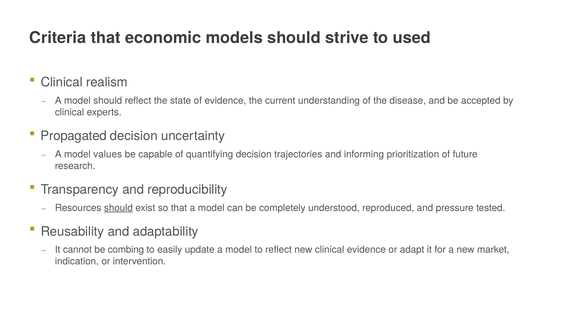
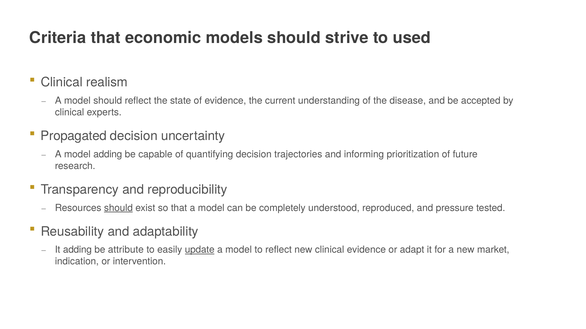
model values: values -> adding (108, 155)
It cannot: cannot -> adding (77, 250)
combing: combing -> attribute (126, 250)
update underline: none -> present (200, 250)
